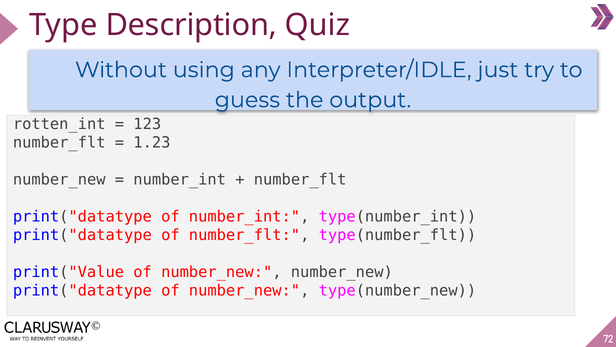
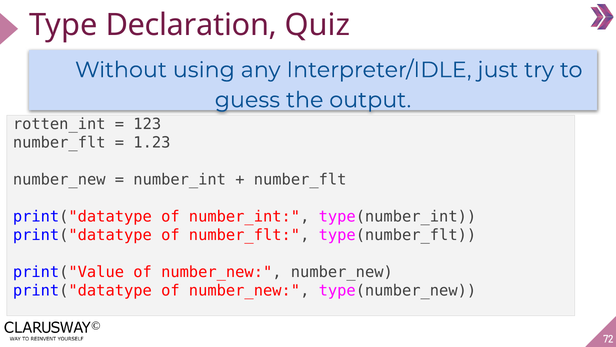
Description: Description -> Declaration (191, 25)
